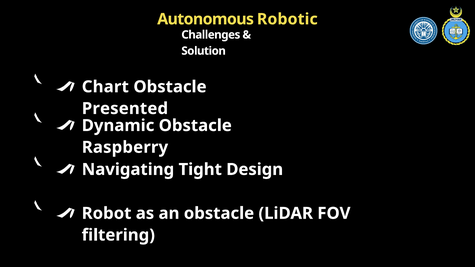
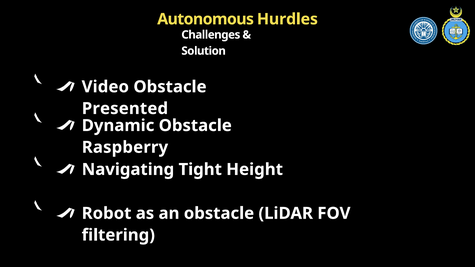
Robotic: Robotic -> Hurdles (287, 19)
Chart: Chart -> Video (105, 87)
Design: Design -> Height (255, 170)
